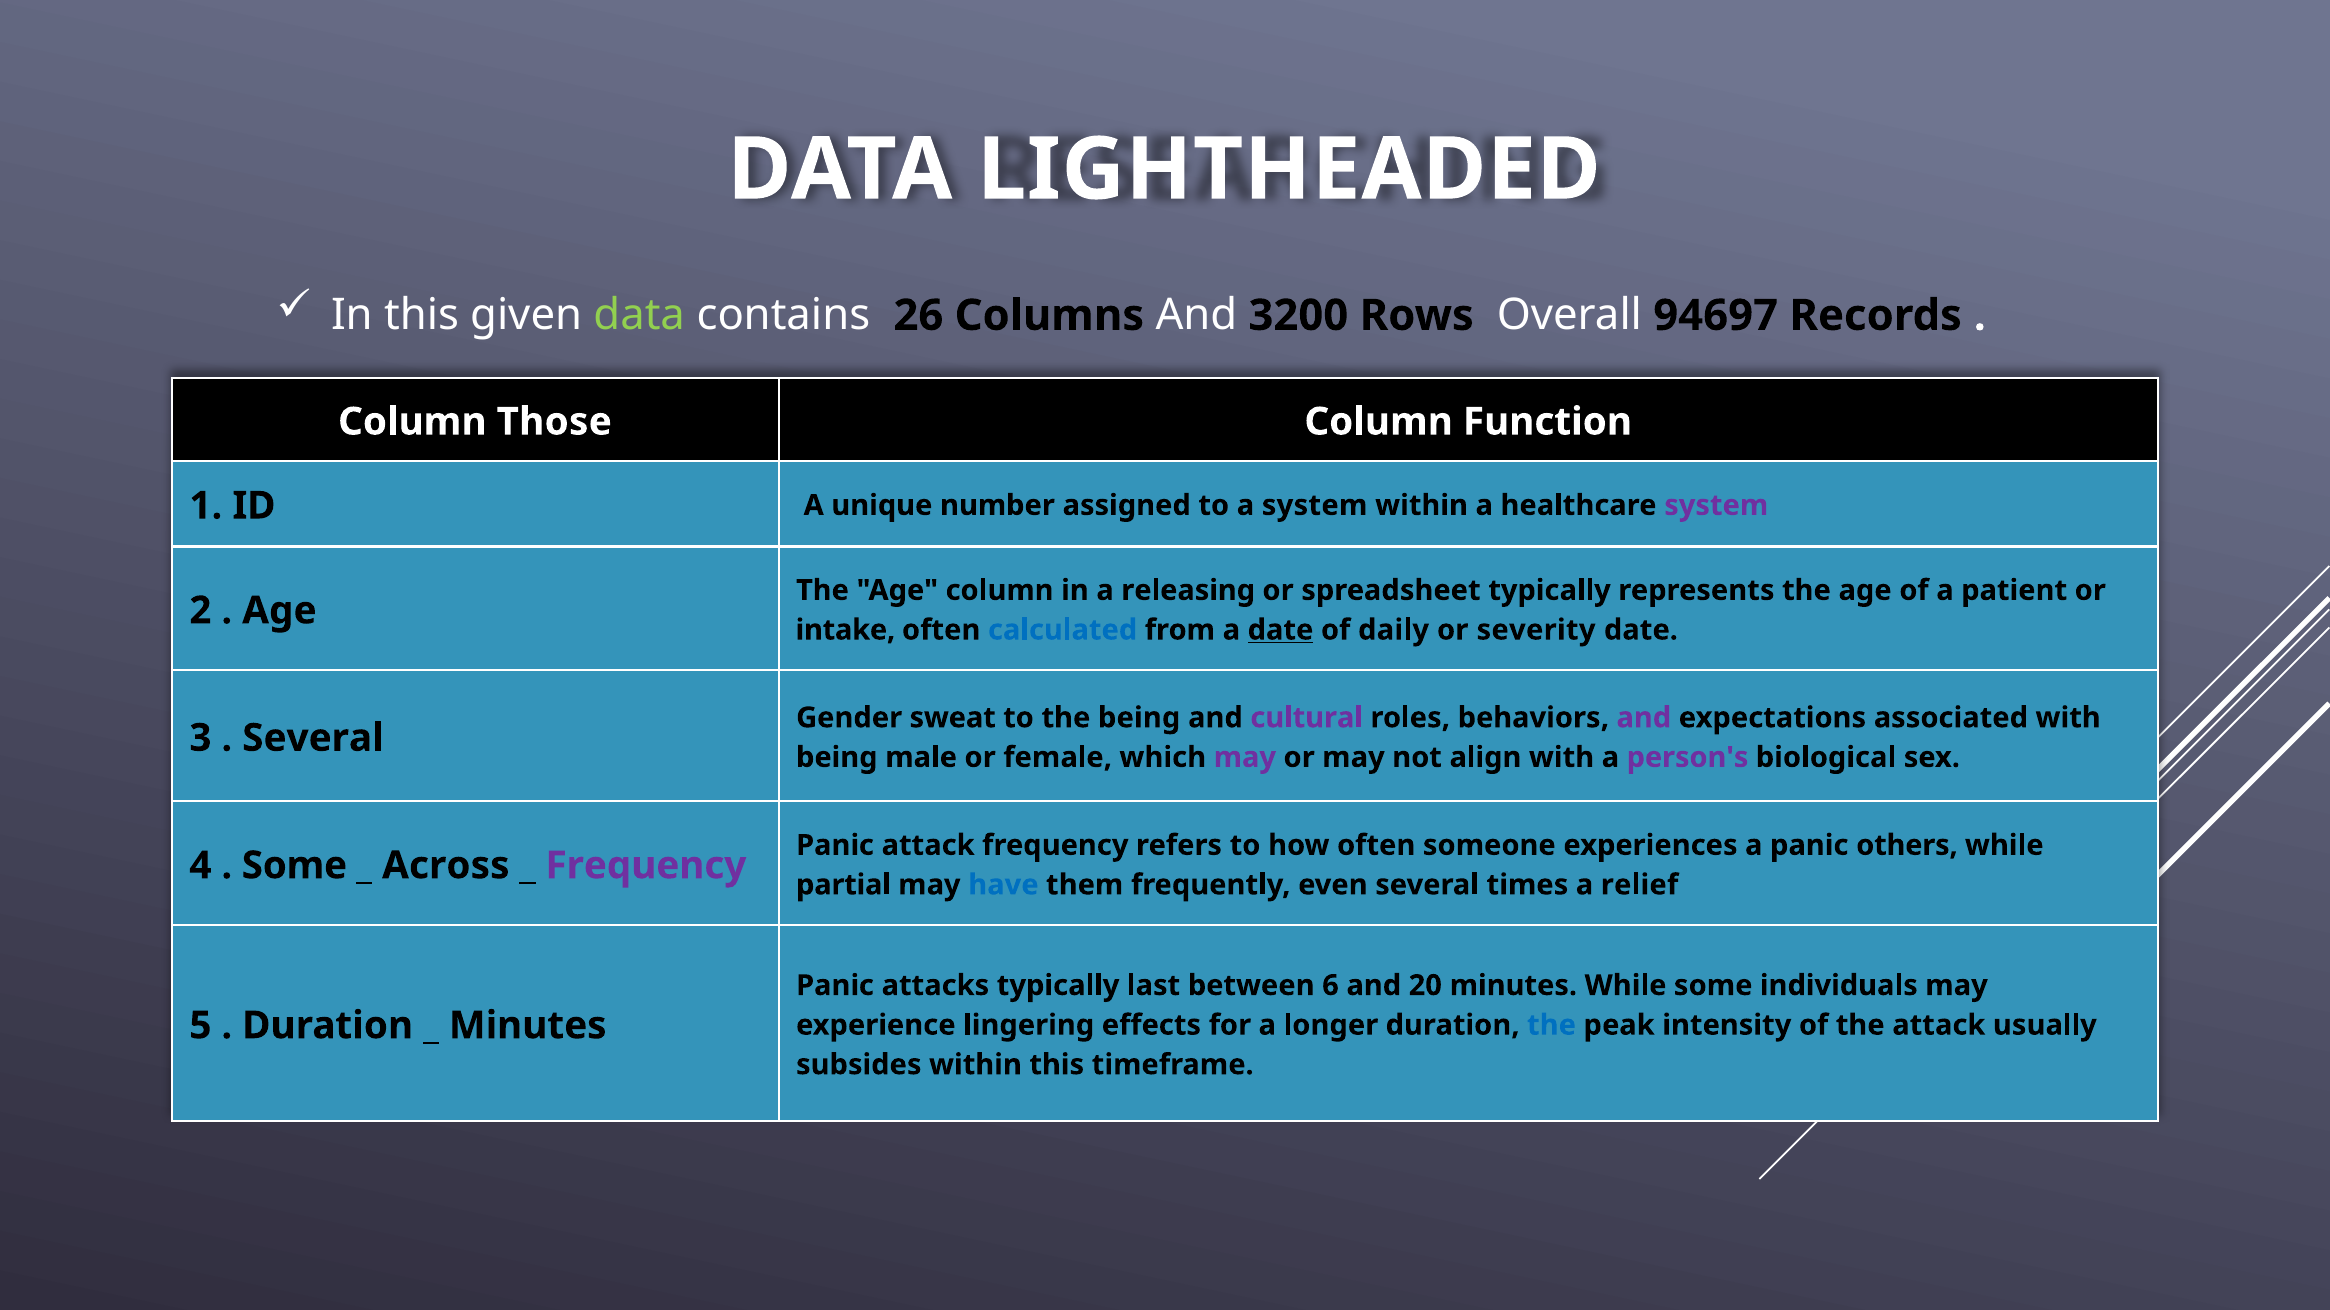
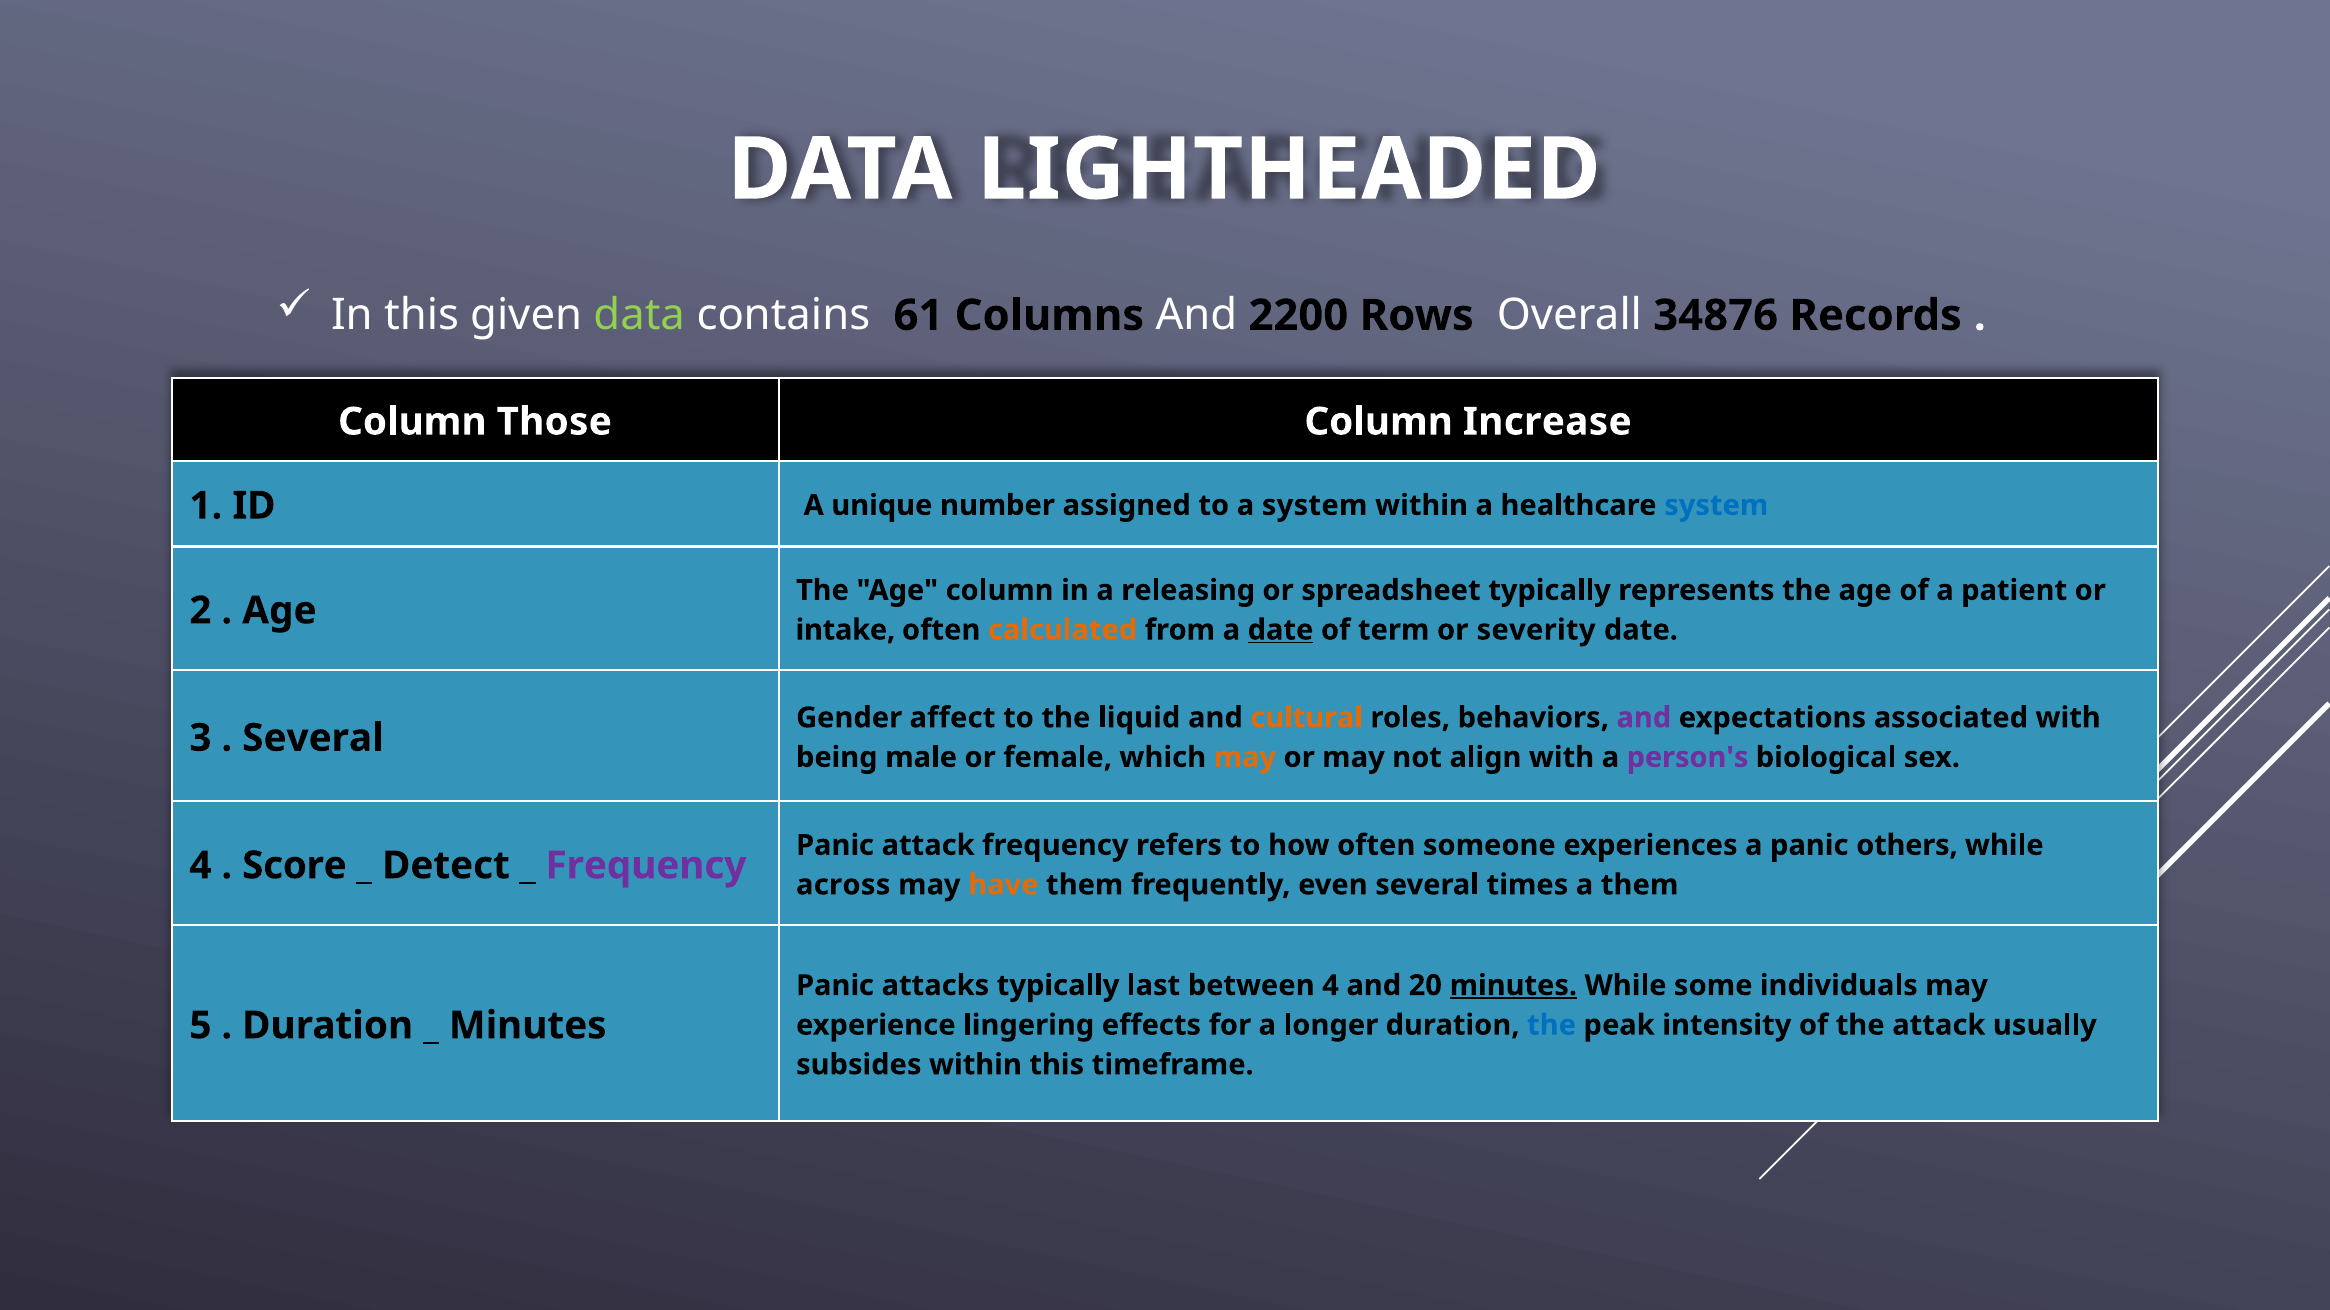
26: 26 -> 61 (918, 316)
3200: 3200 -> 2200 (1298, 316)
94697: 94697 -> 34876 (1716, 316)
Function: Function -> Increase (1547, 422)
system colour: purple -> blue (1716, 506)
calculated colour: blue -> orange (1063, 630)
daily: daily -> term (1394, 630)
sweat: sweat -> affect (952, 718)
the being: being -> liquid (1139, 718)
cultural colour: purple -> orange (1307, 718)
may colour: purple -> orange (1245, 758)
Some: Some -> Score (294, 866)
Across: Across -> Detect (446, 866)
partial: partial -> across (843, 885)
have colour: blue -> orange (1003, 885)
a relief: relief -> them (1640, 885)
between 6: 6 -> 4 (1331, 986)
minutes underline: none -> present (1513, 986)
